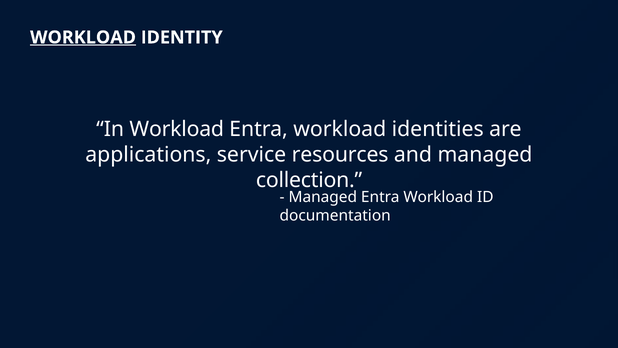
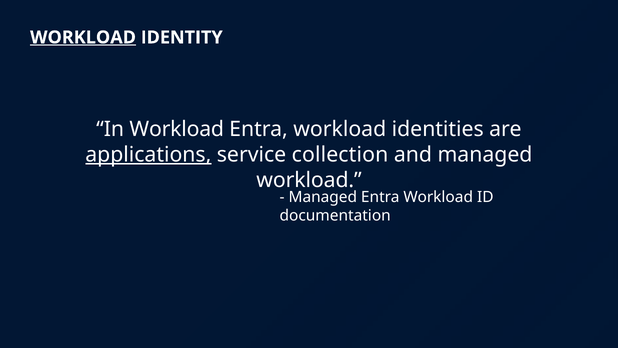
applications underline: none -> present (148, 155)
resources: resources -> collection (340, 155)
collection: collection -> workload (309, 180)
